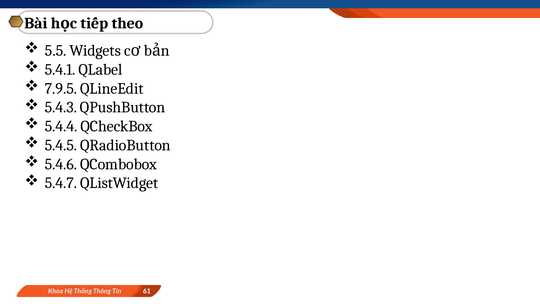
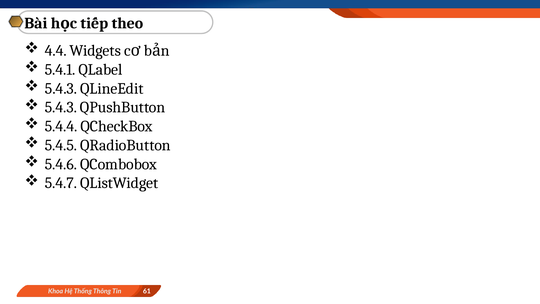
5.5: 5.5 -> 4.4 (56, 51)
7.9.5: 7.9.5 -> 5.4.3 (61, 88)
